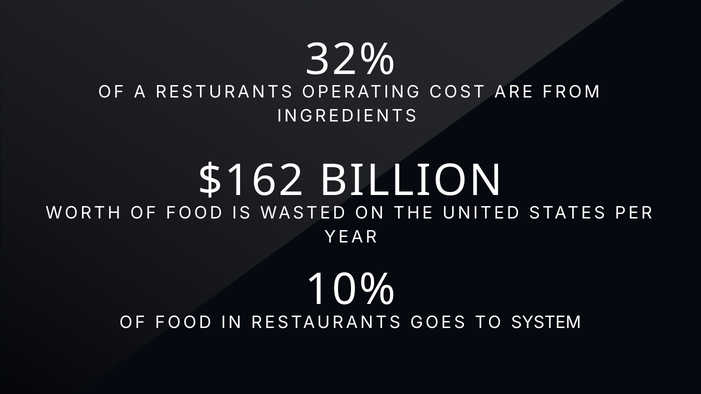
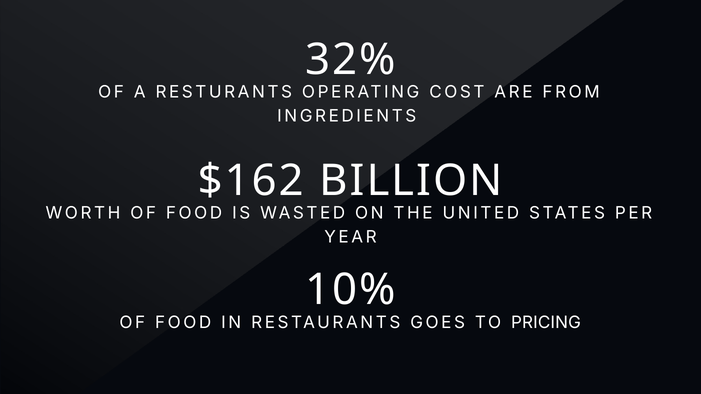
SYSTEM: SYSTEM -> PRICING (546, 323)
